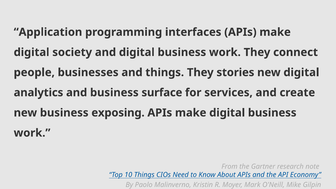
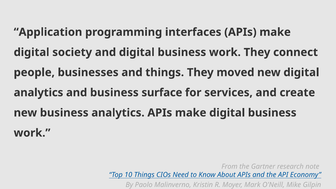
stories: stories -> moved (235, 72)
business exposing: exposing -> analytics (118, 113)
